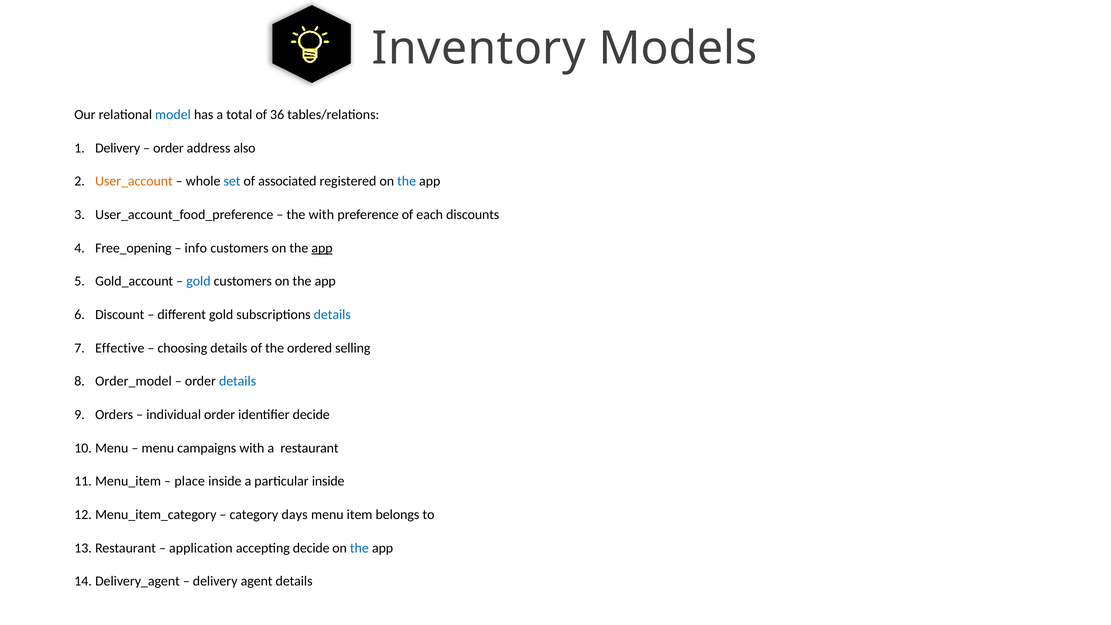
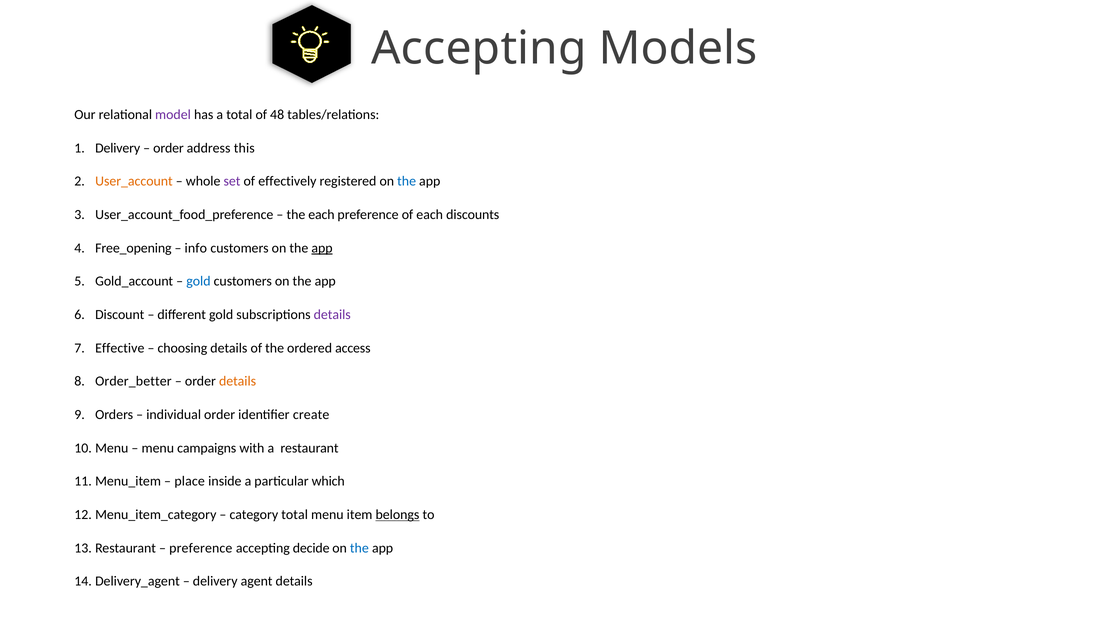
Inventory: Inventory -> Accepting (479, 48)
model colour: blue -> purple (173, 115)
36: 36 -> 48 (277, 115)
also: also -> this (244, 148)
set colour: blue -> purple (232, 181)
associated: associated -> effectively (287, 181)
the with: with -> each (321, 215)
details colour: blue -> purple (332, 315)
selling: selling -> access (353, 348)
Order_model: Order_model -> Order_better (133, 381)
details colour: blue -> orange (238, 381)
identifier decide: decide -> create (311, 415)
particular inside: inside -> which (328, 481)
category days: days -> total (295, 515)
belongs underline: none -> present (397, 515)
application: application -> preference (201, 548)
